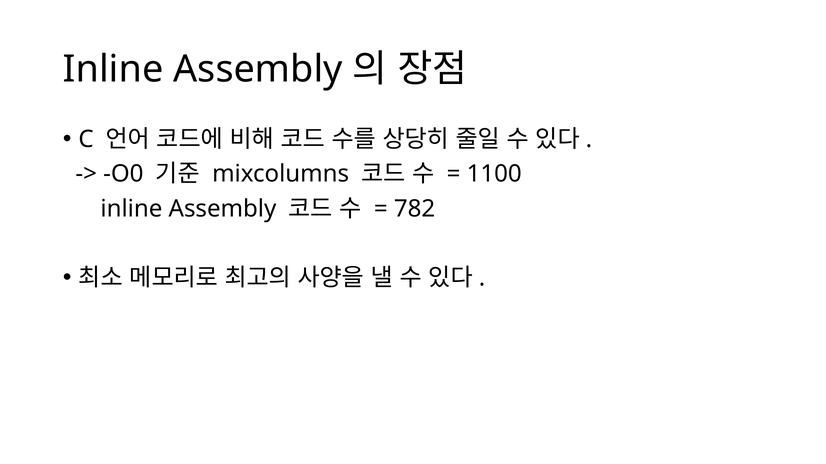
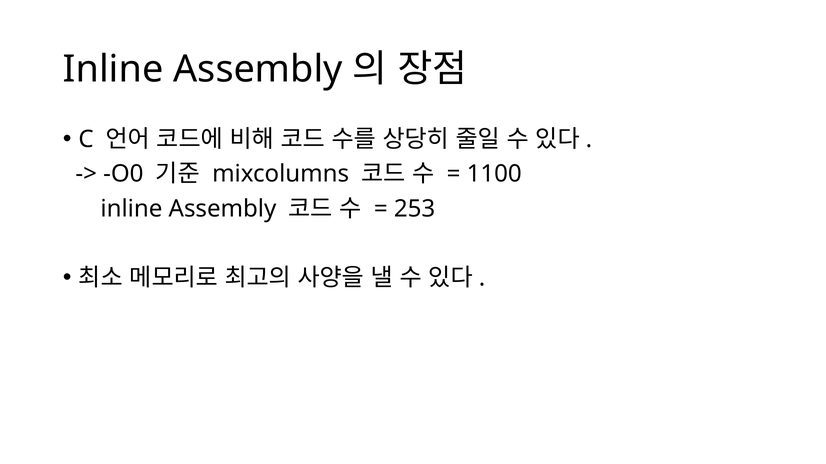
782: 782 -> 253 (415, 209)
